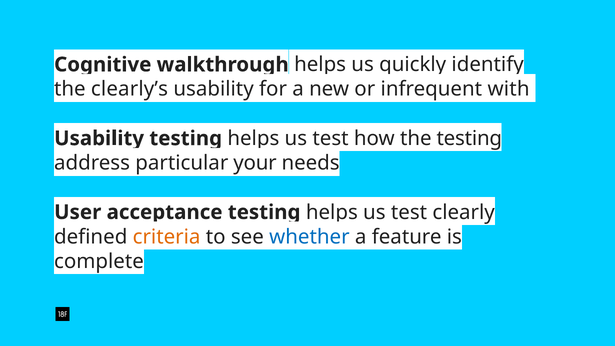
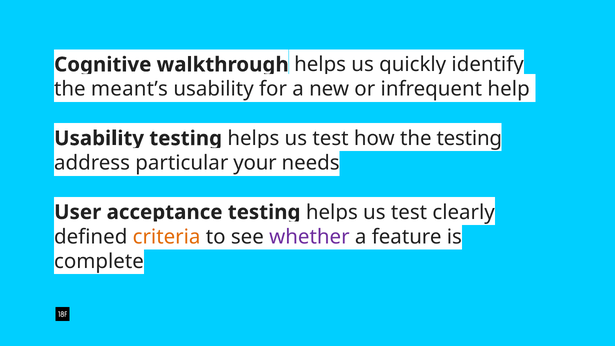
clearly’s: clearly’s -> meant’s (129, 89)
with: with -> help (509, 89)
whether colour: blue -> purple (309, 237)
